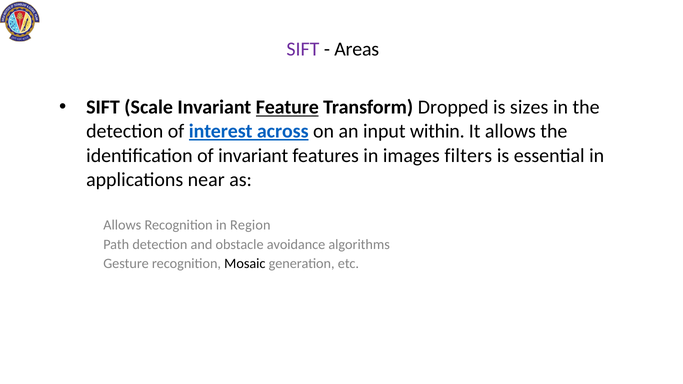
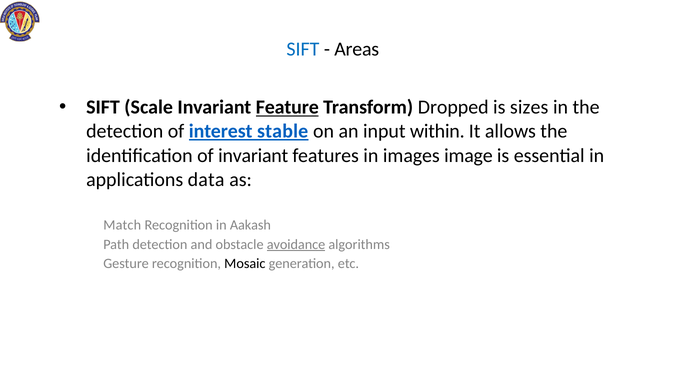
SIFT colour: purple -> blue (303, 49)
across: across -> stable (283, 131)
filters: filters -> image (468, 156)
near: near -> data (206, 180)
Allows: Allows -> Match (122, 225)
Region: Region -> Aakash (250, 225)
avoidance underline: none -> present (296, 245)
